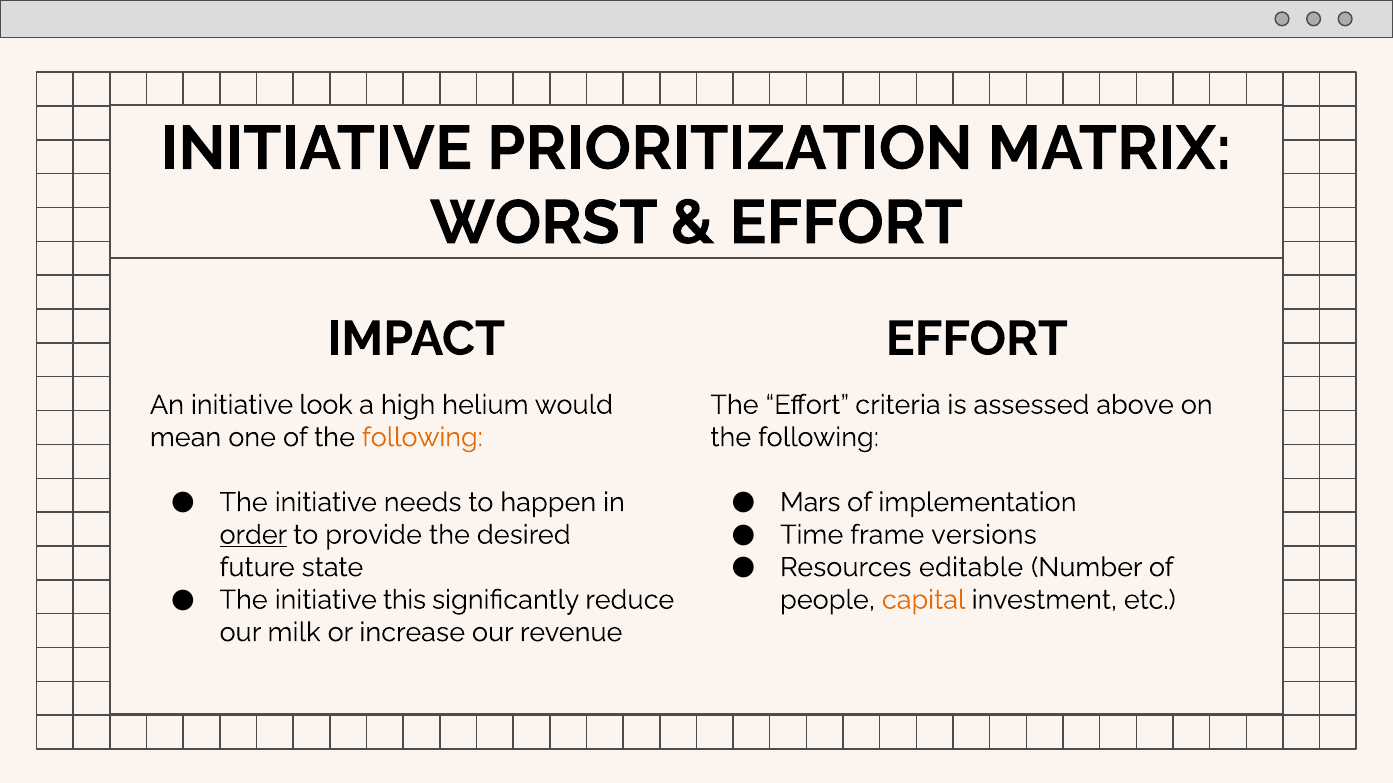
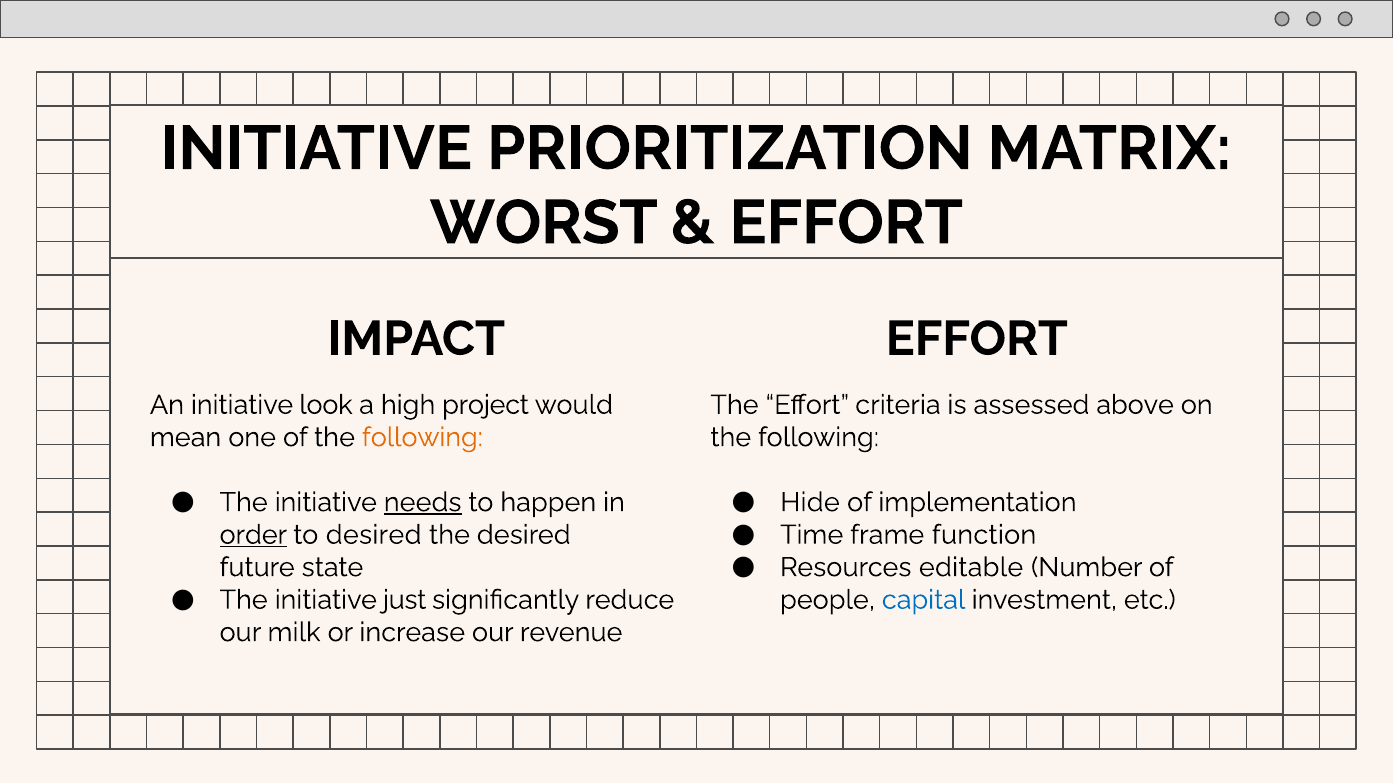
helium: helium -> project (486, 405)
needs underline: none -> present (423, 503)
Mars: Mars -> Hide (810, 503)
versions: versions -> function (984, 535)
to provide: provide -> desired (374, 535)
this: this -> just (405, 600)
capital colour: orange -> blue (924, 600)
